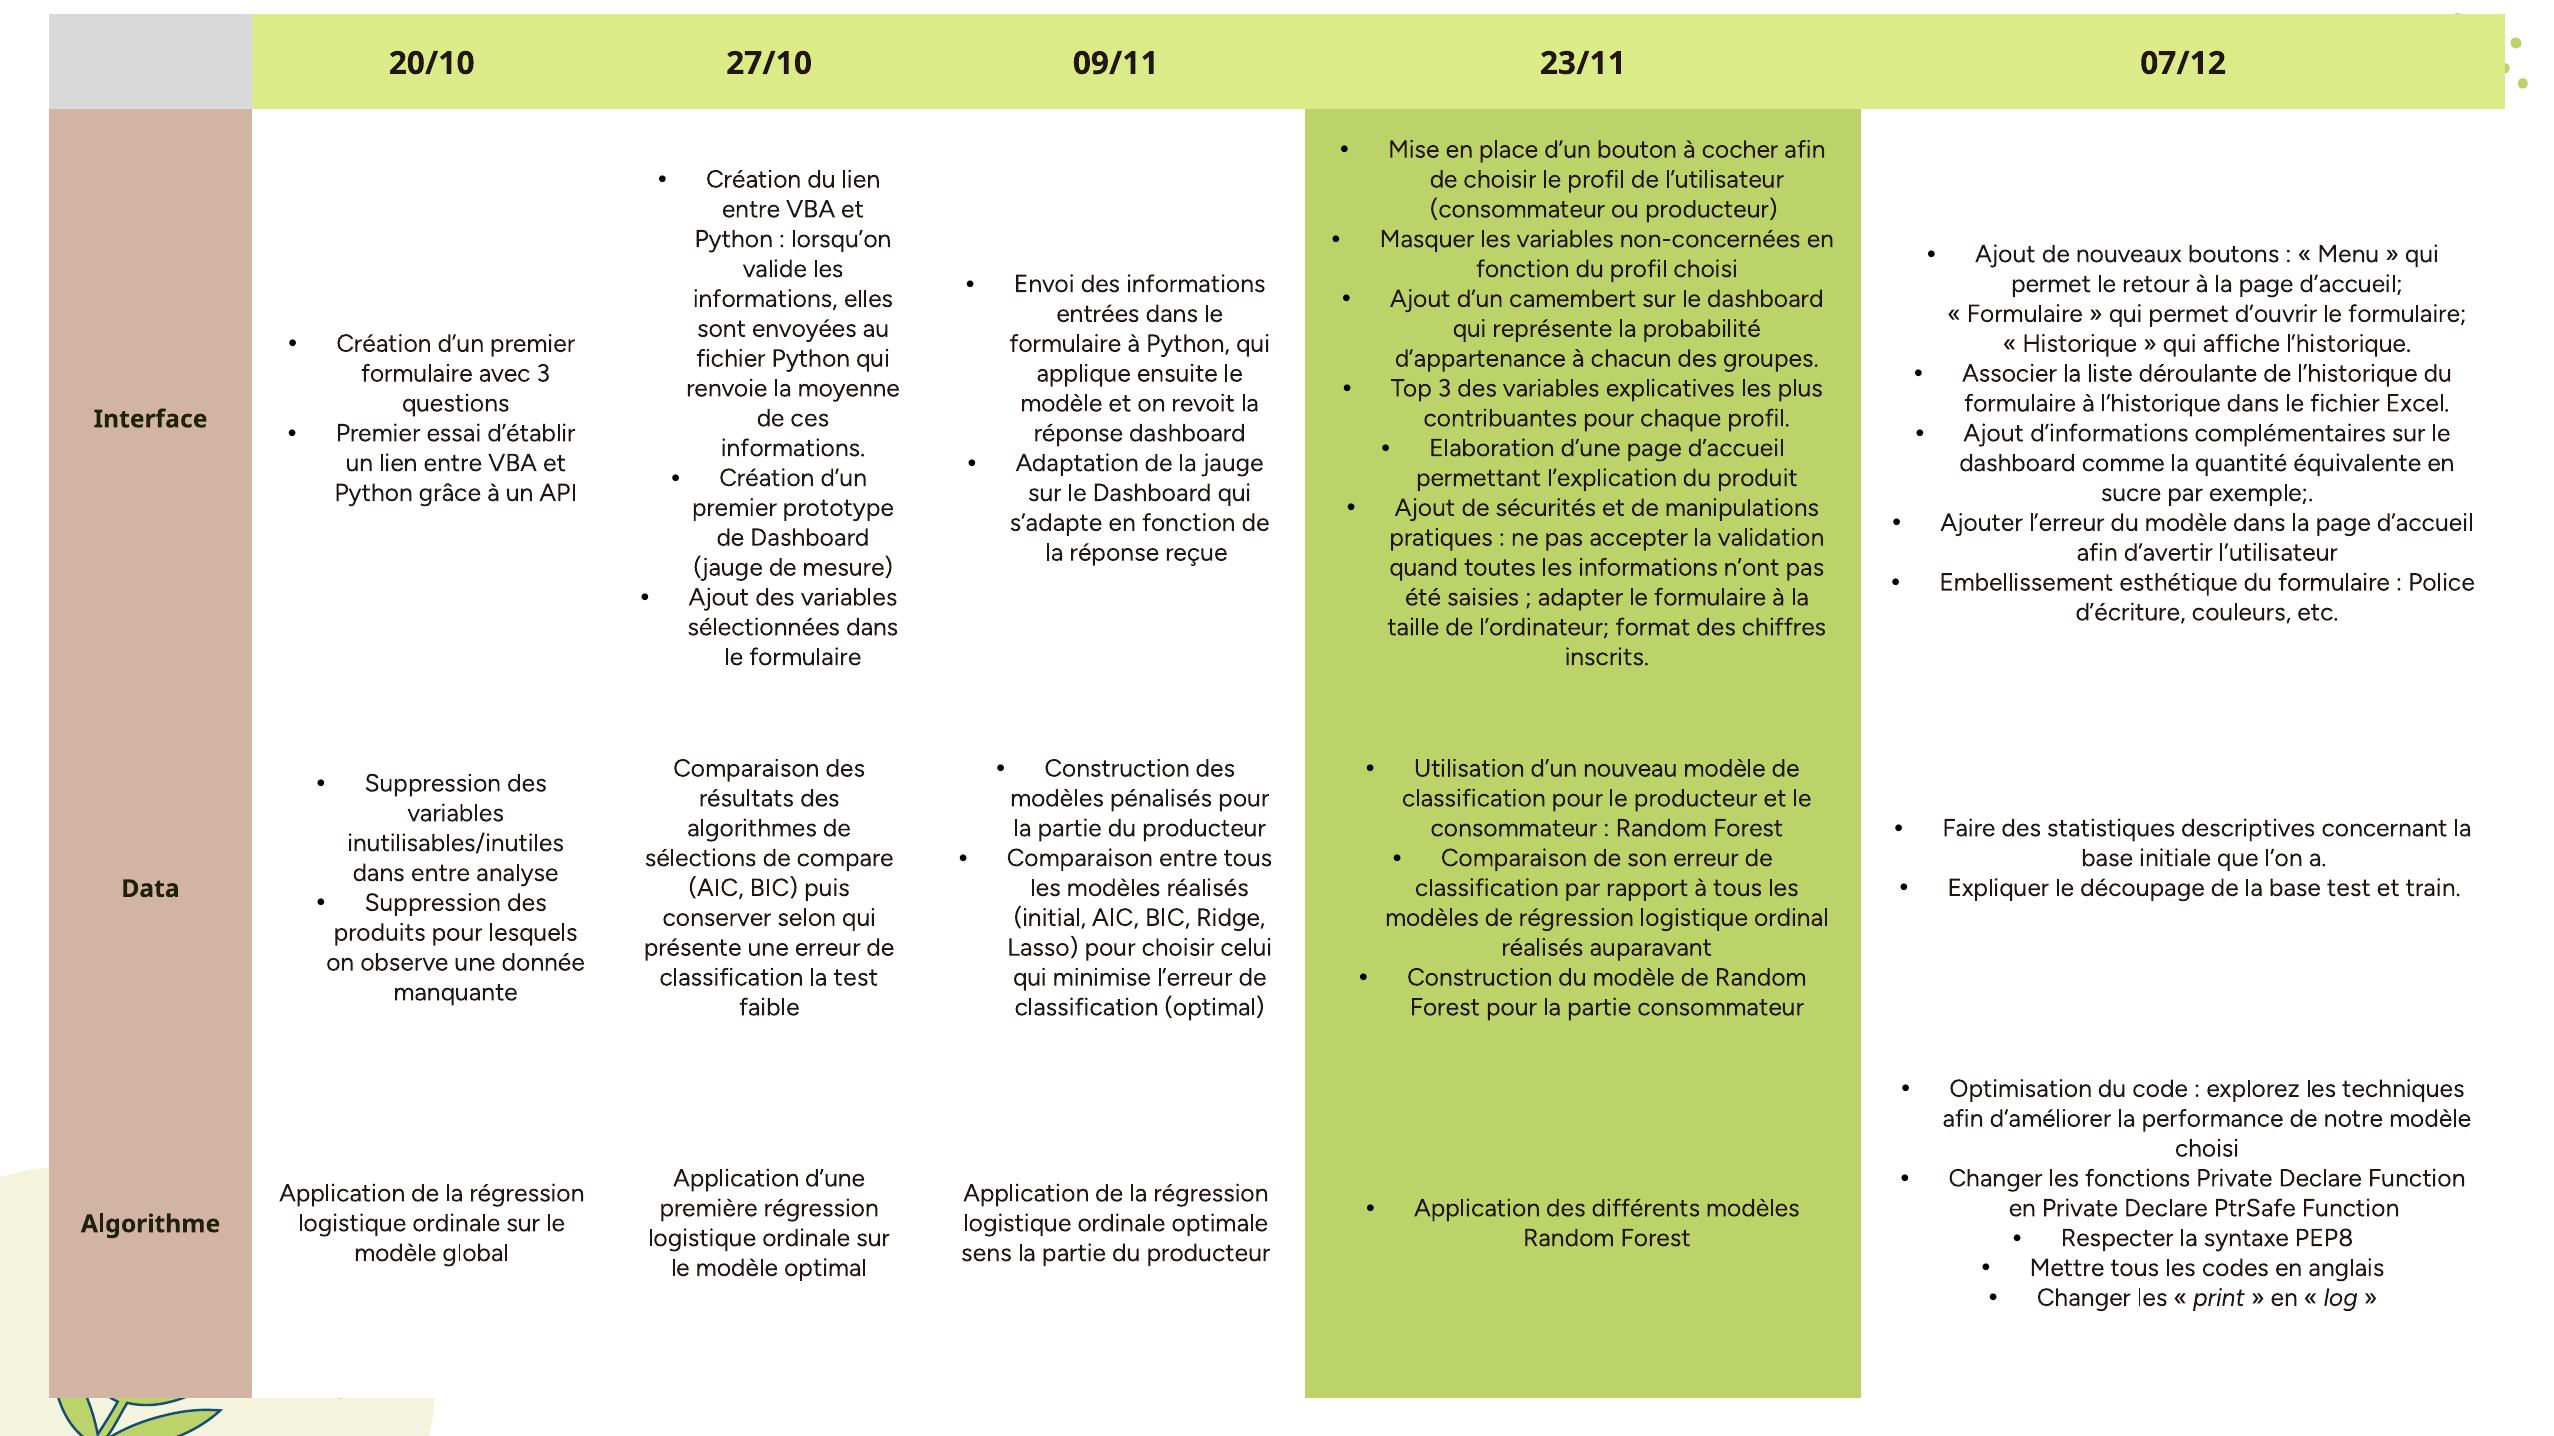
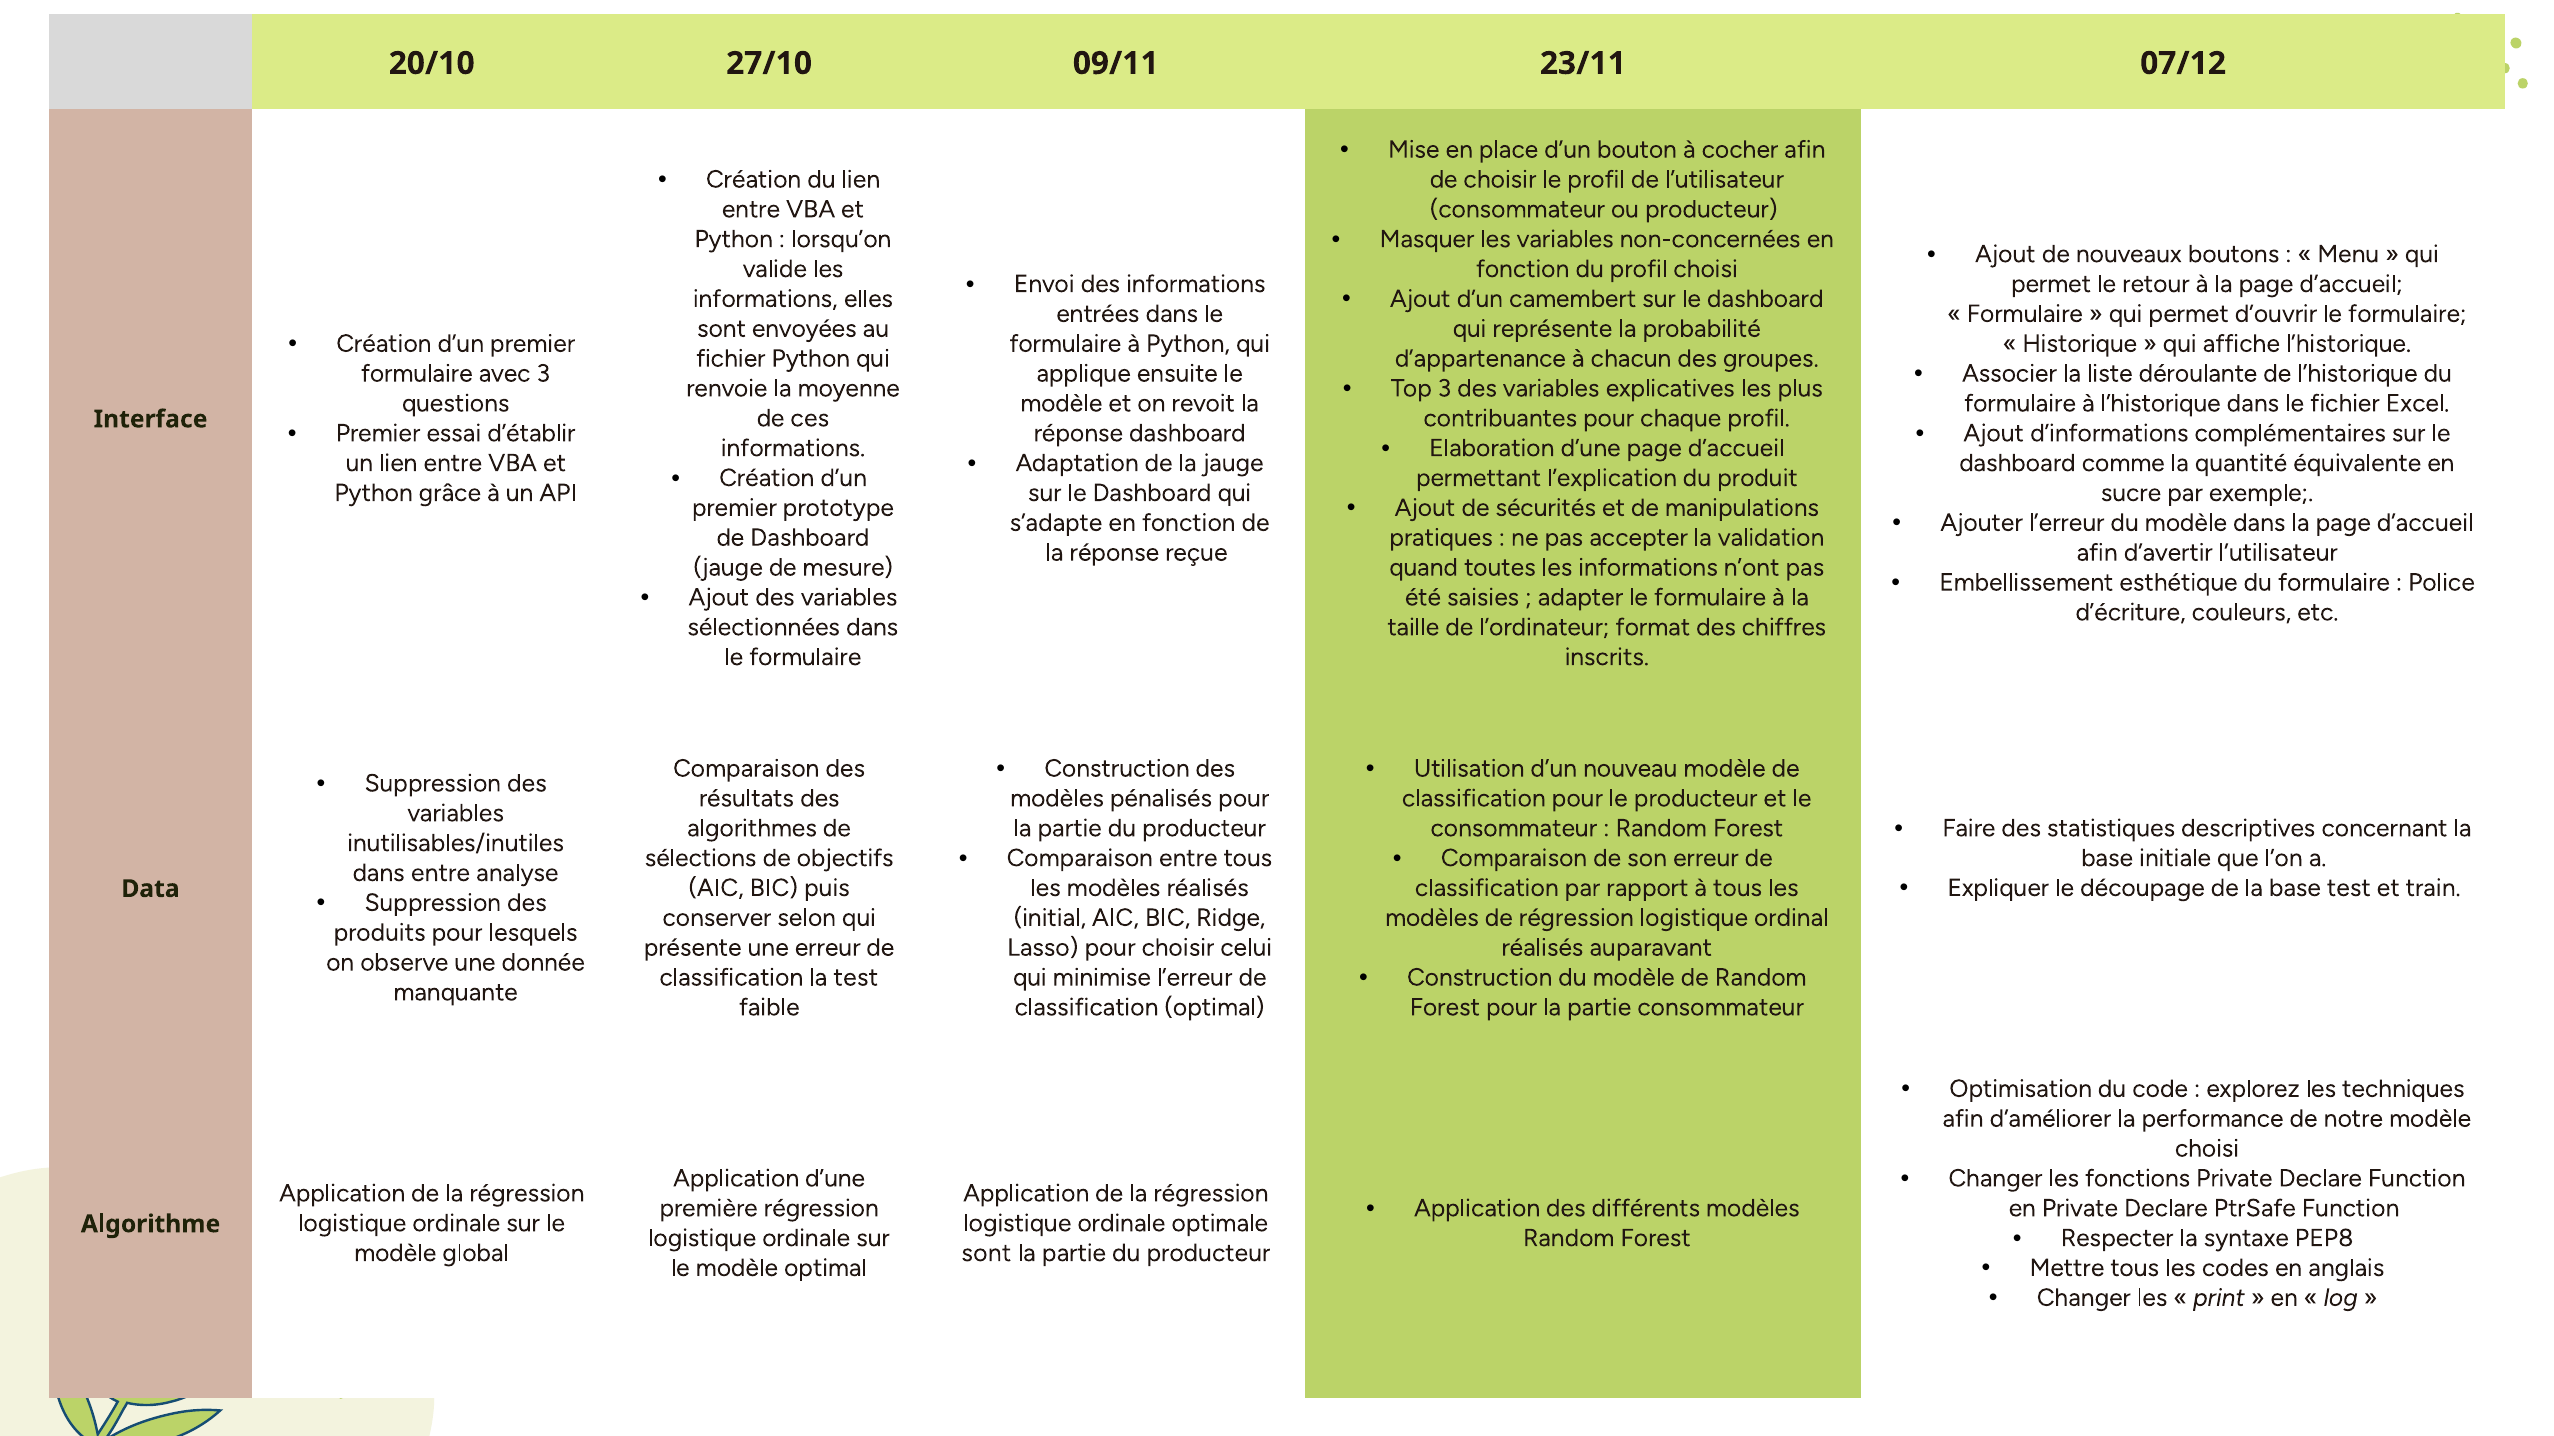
compare: compare -> objectifs (845, 858)
sens: sens -> sont (986, 1254)
